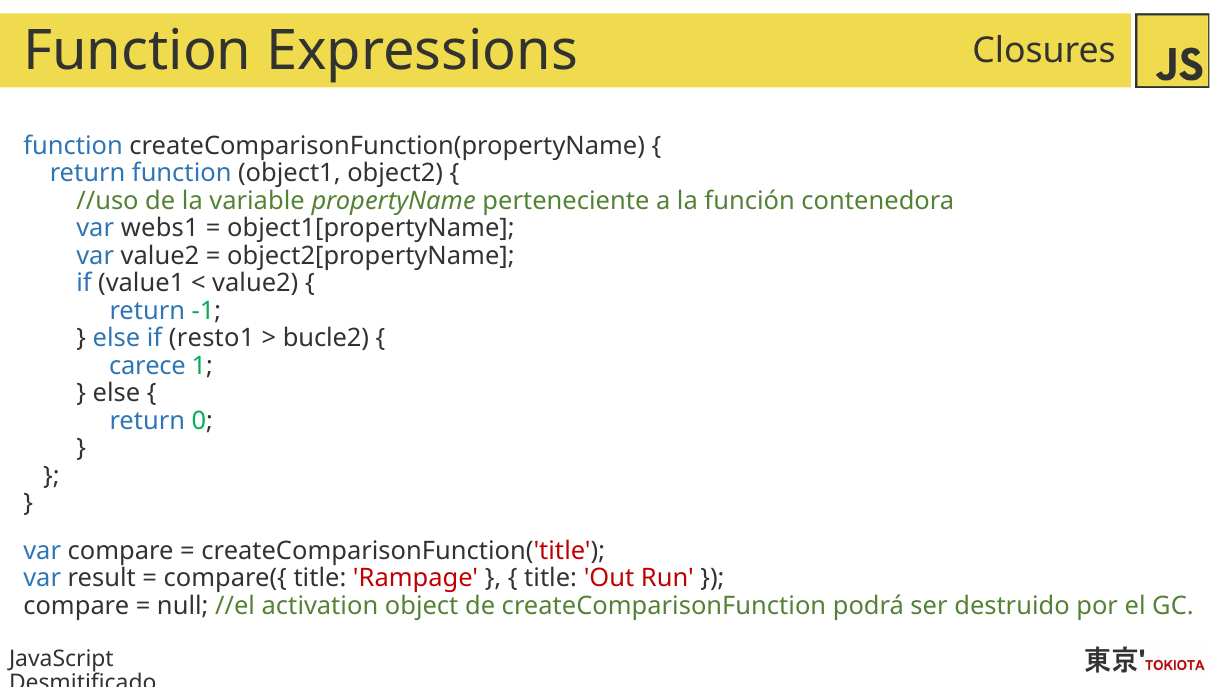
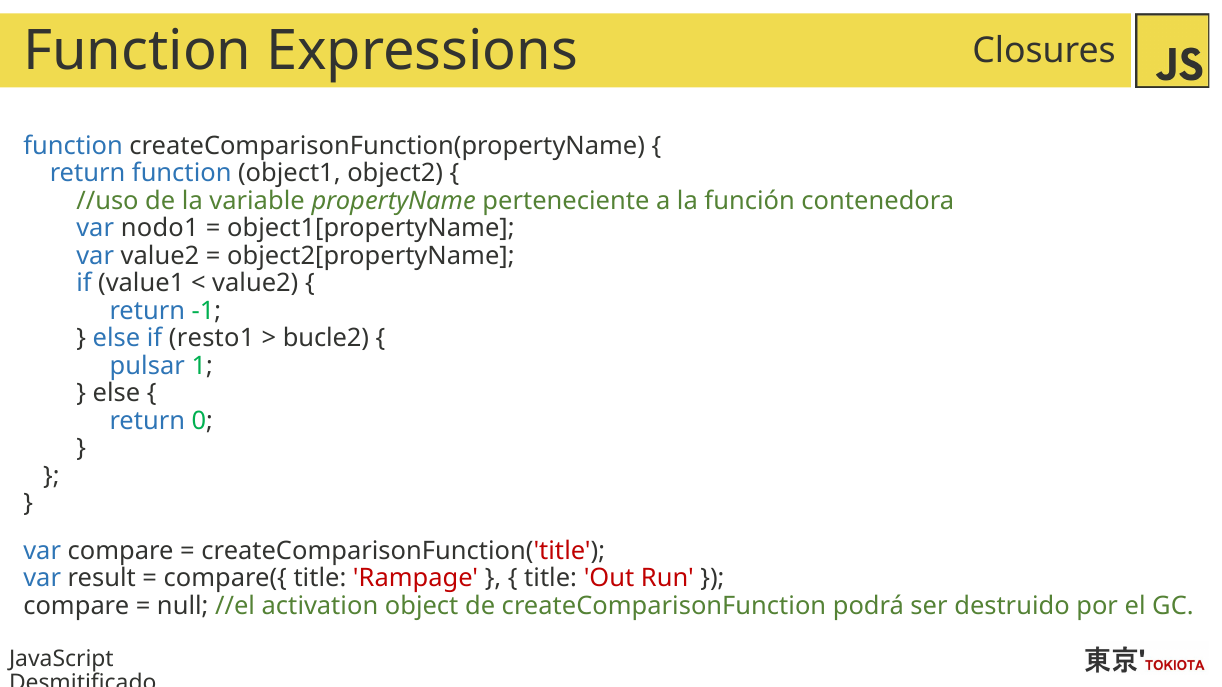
webs1: webs1 -> nodo1 (160, 229)
carece: carece -> pulsar (147, 366)
